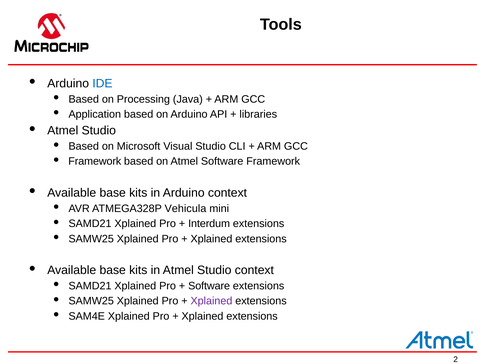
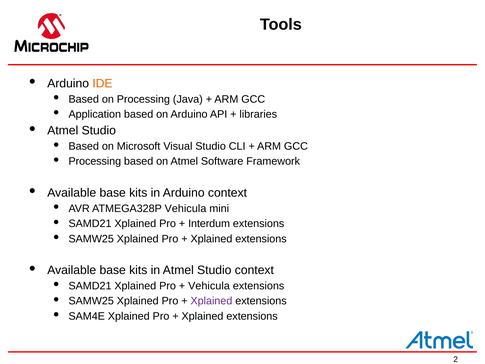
IDE colour: blue -> orange (102, 83)
Framework: Framework -> Processing (95, 161)
Software: Software -> Vehicula (209, 286)
